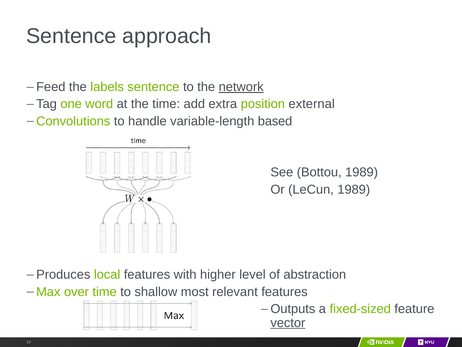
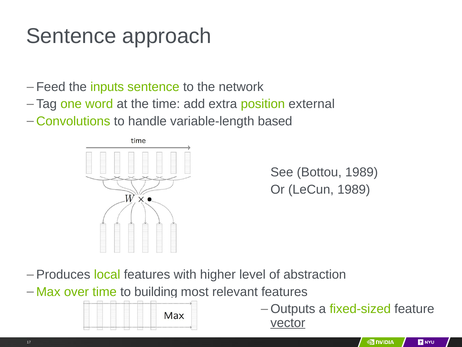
labels: labels -> inputs (107, 87)
network underline: present -> none (241, 87)
shallow: shallow -> building (156, 291)
